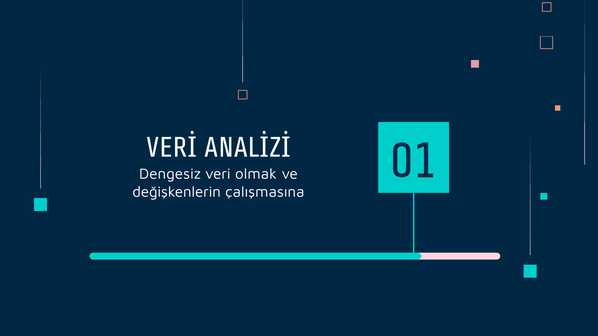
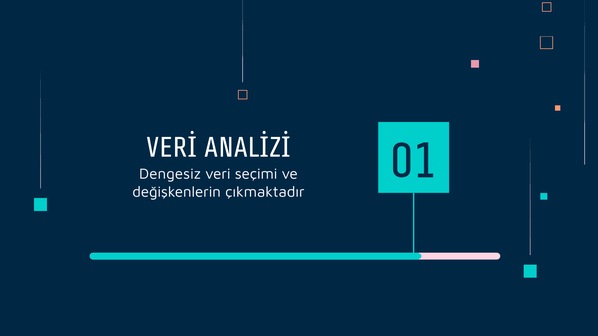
olmak: olmak -> seçimi (256, 174)
çalışmasına: çalışmasına -> çıkmaktadır (265, 192)
